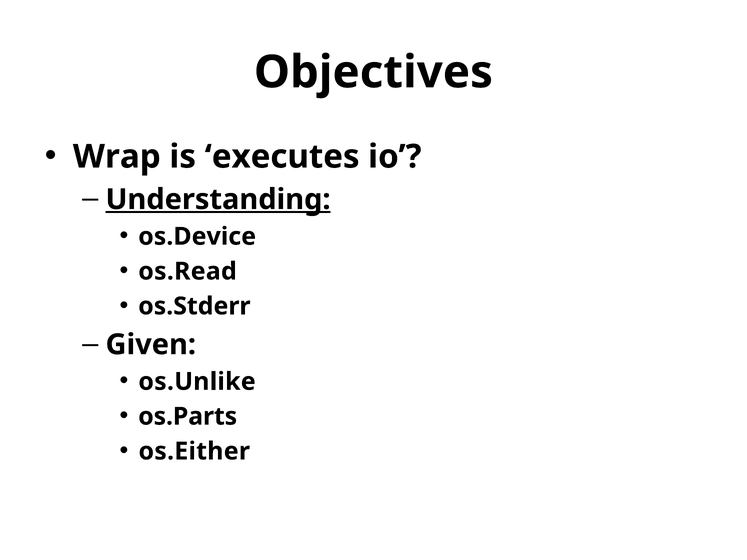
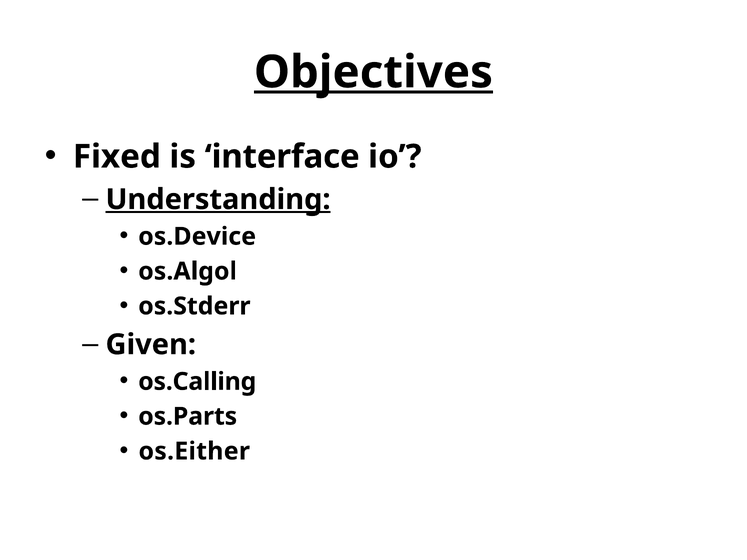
Objectives underline: none -> present (373, 72)
Wrap: Wrap -> Fixed (117, 157)
executes: executes -> interface (282, 157)
os.Read: os.Read -> os.Algol (188, 271)
os.Unlike: os.Unlike -> os.Calling (197, 382)
